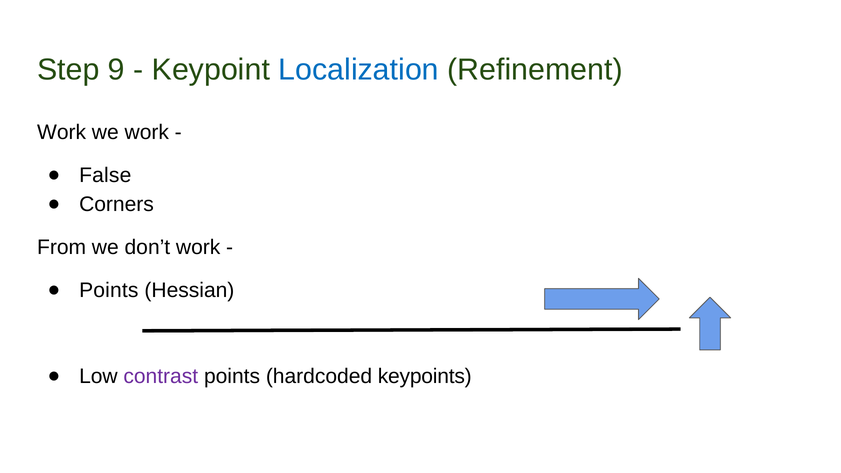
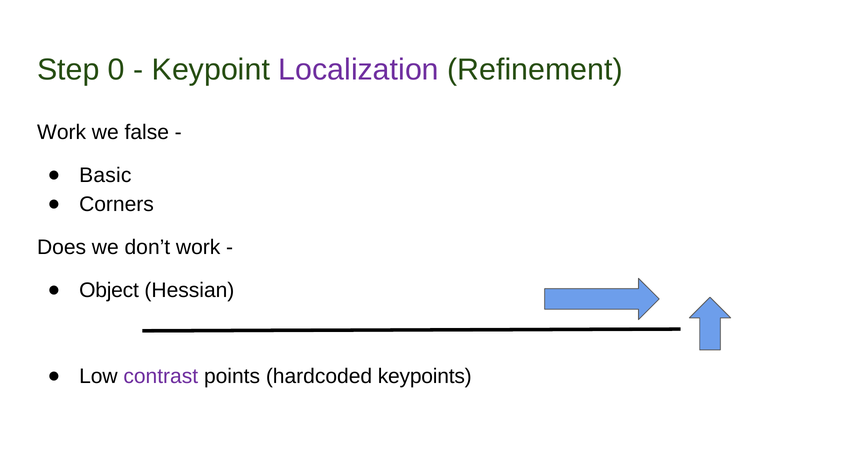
9: 9 -> 0 (116, 70)
Localization colour: blue -> purple (359, 70)
we work: work -> false (147, 132)
False: False -> Basic (105, 175)
From: From -> Does (62, 247)
Points: Points -> Object (109, 290)
